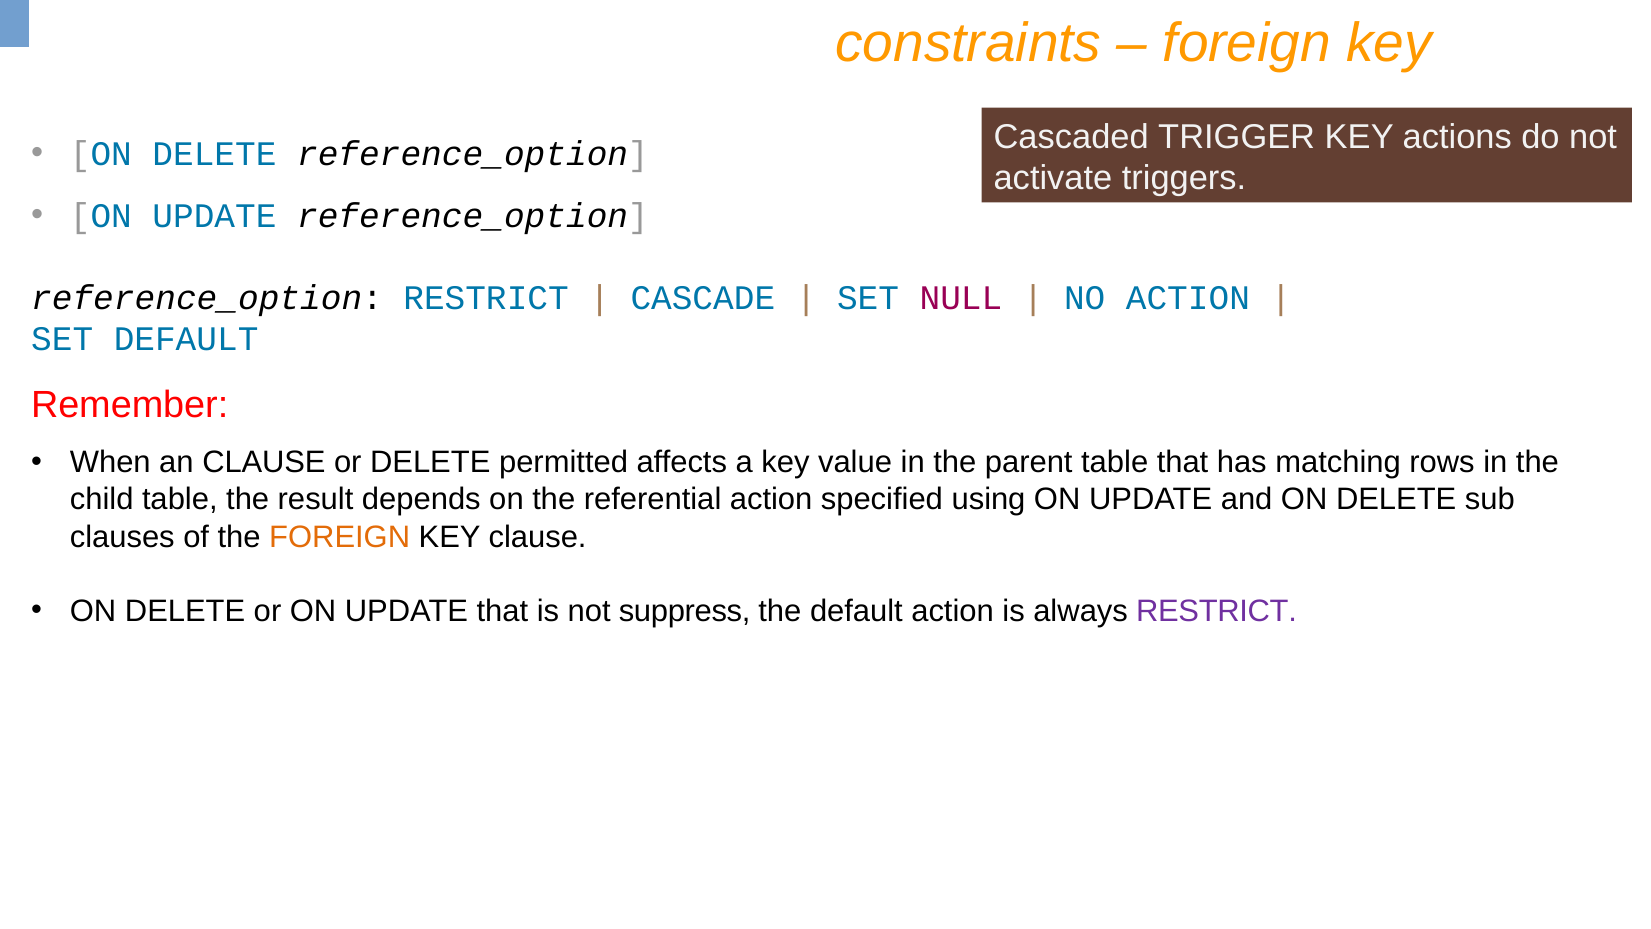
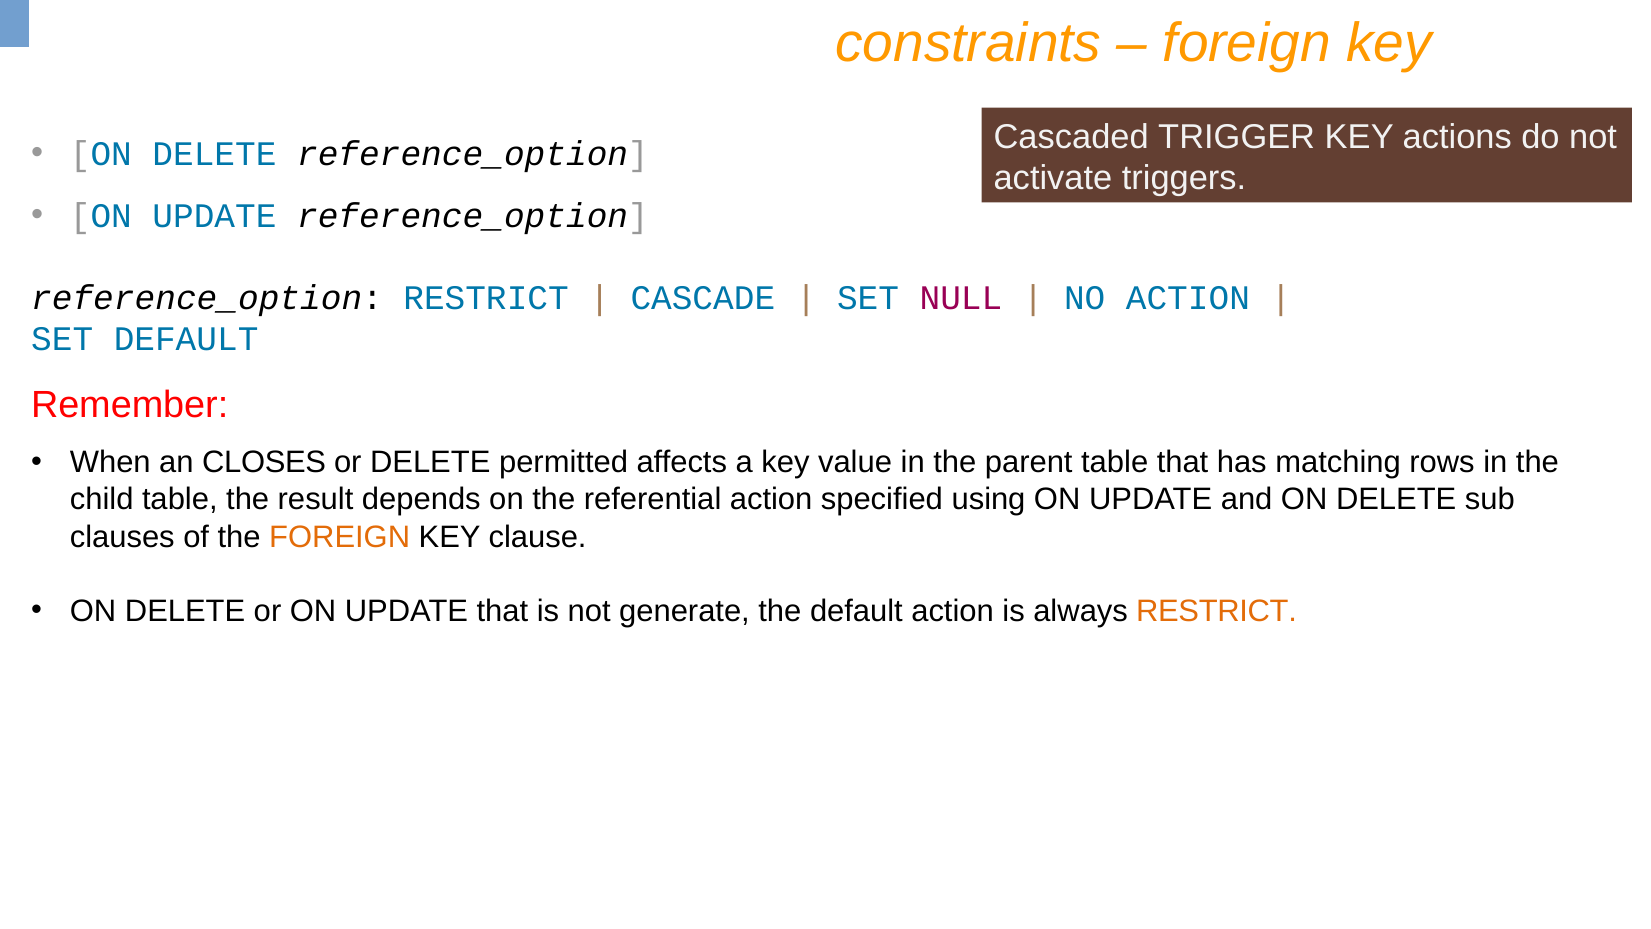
an CLAUSE: CLAUSE -> CLOSES (264, 462)
suppress: suppress -> generate (684, 611)
RESTRICT colour: purple -> orange (1216, 611)
